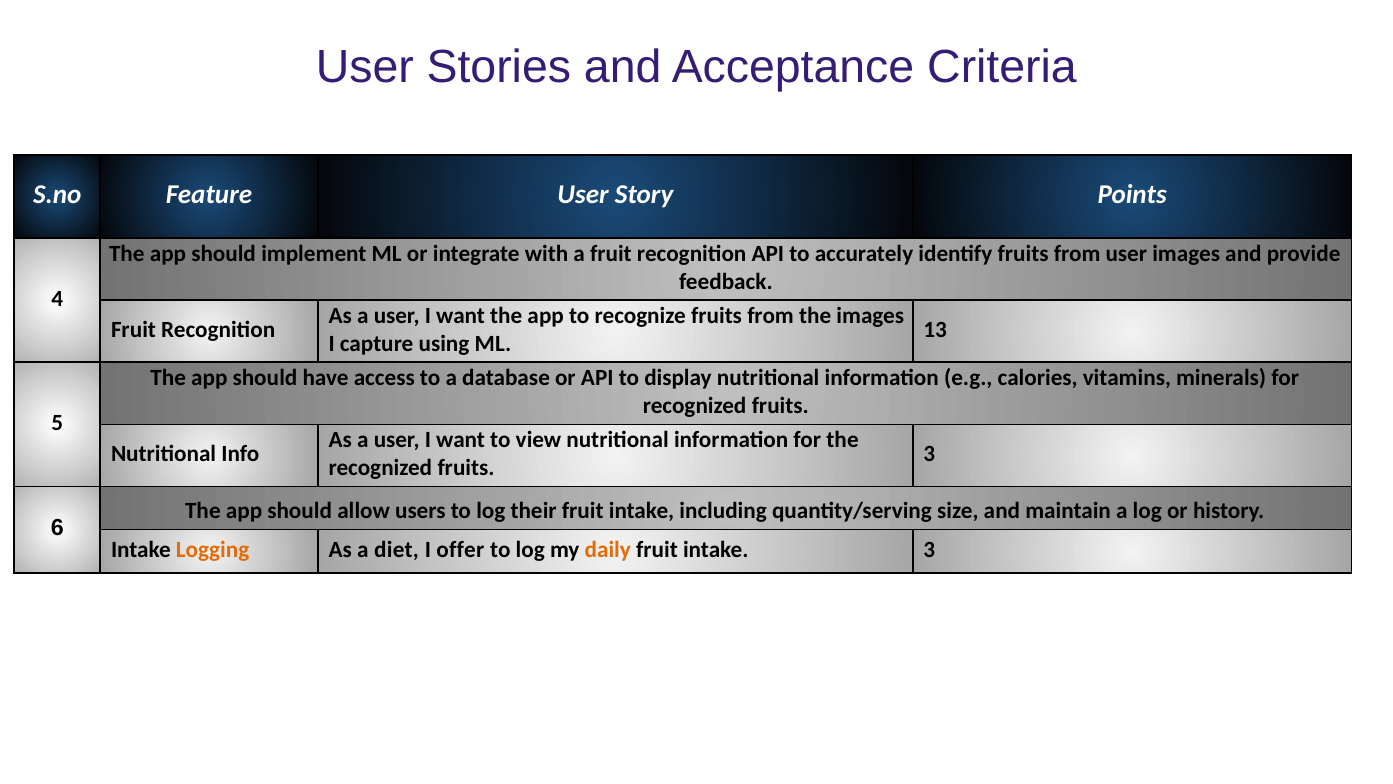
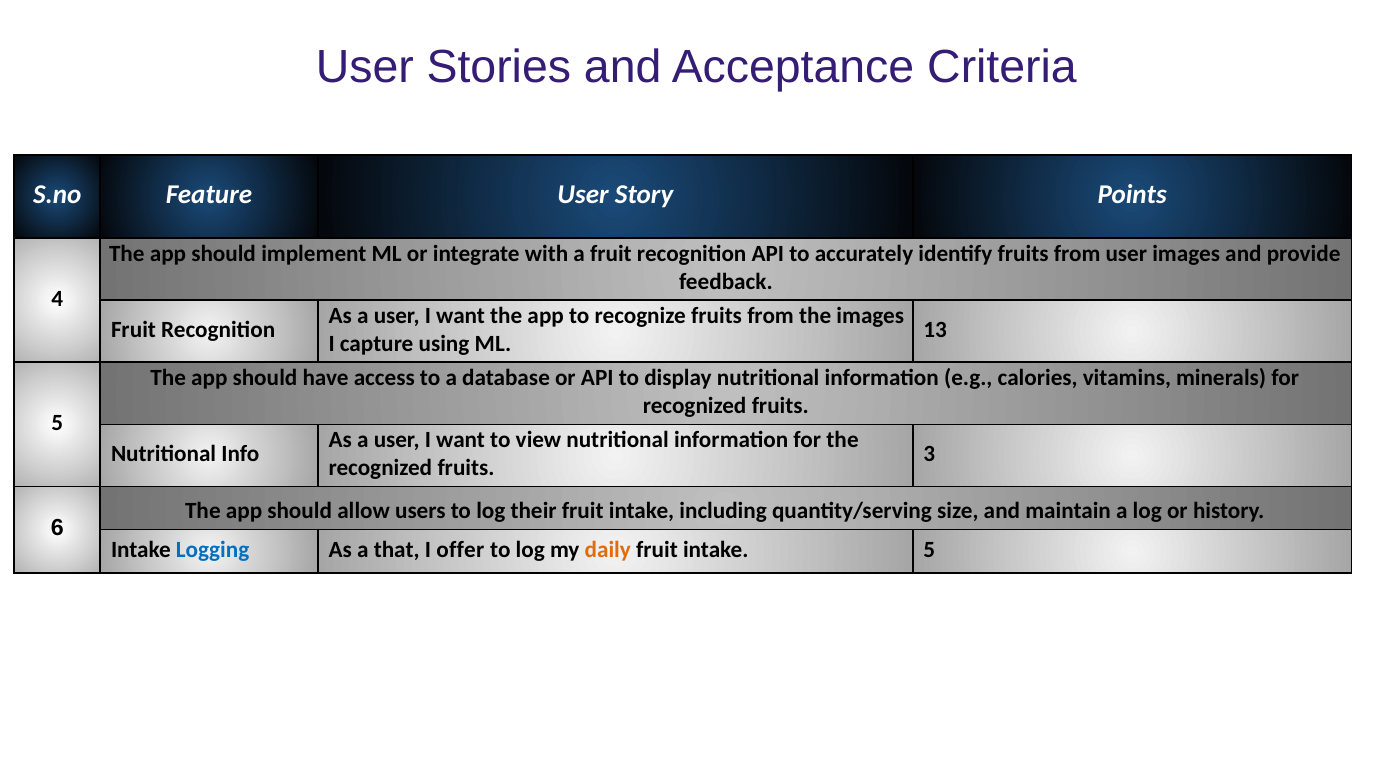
Logging colour: orange -> blue (213, 549)
diet: diet -> that (397, 549)
intake 3: 3 -> 5 (929, 549)
